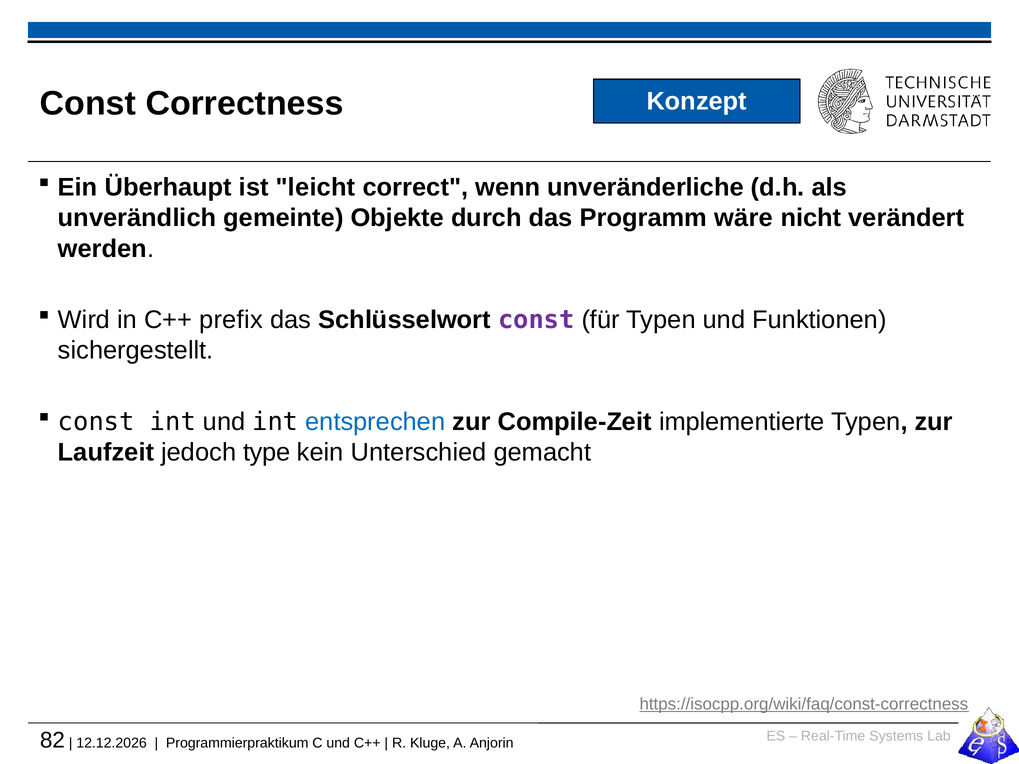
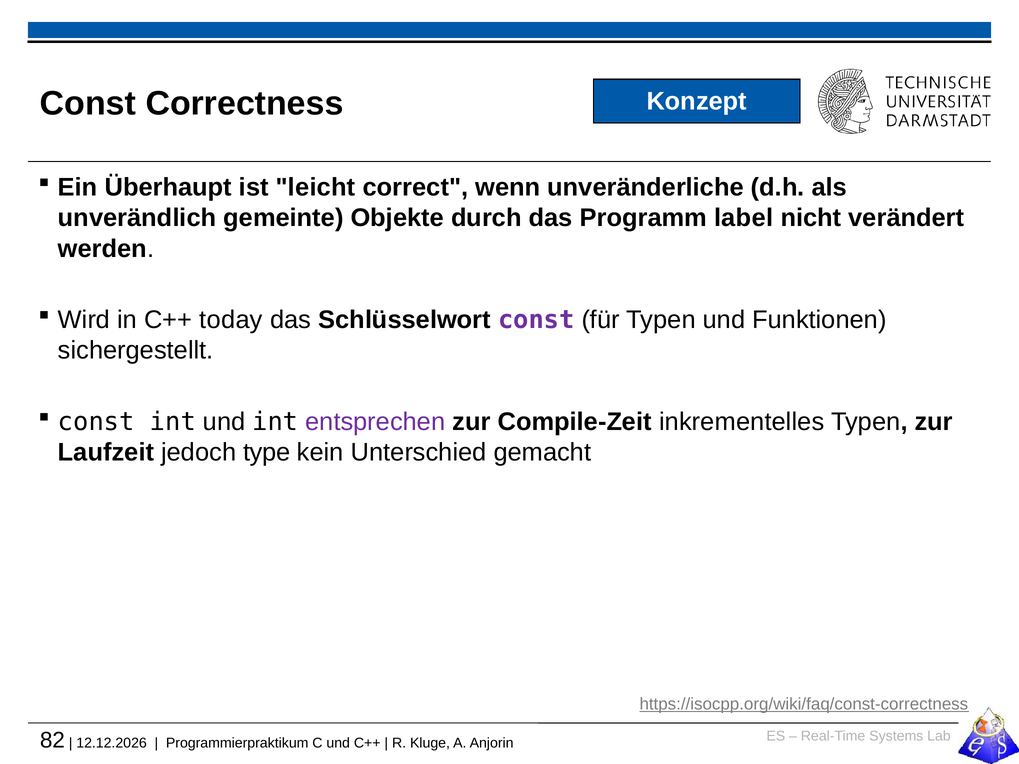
wäre: wäre -> label (744, 218)
prefix: prefix -> today (231, 320)
entsprechen colour: blue -> purple (375, 422)
implementierte: implementierte -> inkrementelles (742, 422)
